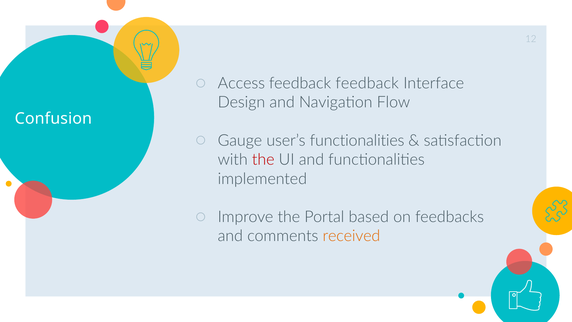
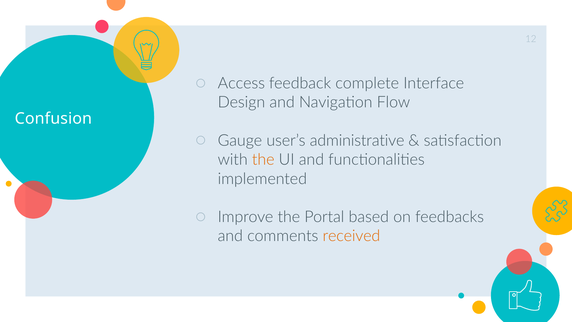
feedback feedback: feedback -> complete (367, 83)
user’s functionalities: functionalities -> administrative (357, 140)
the colour: red -> orange (263, 160)
